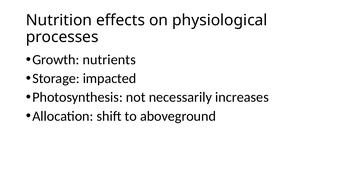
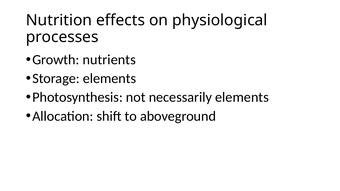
Storage impacted: impacted -> elements (109, 79)
necessarily increases: increases -> elements (242, 97)
